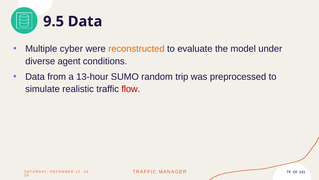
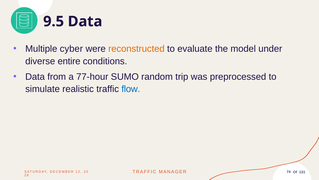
agent: agent -> entire (69, 61)
13-hour: 13-hour -> 77-hour (92, 77)
flow colour: red -> blue (131, 89)
